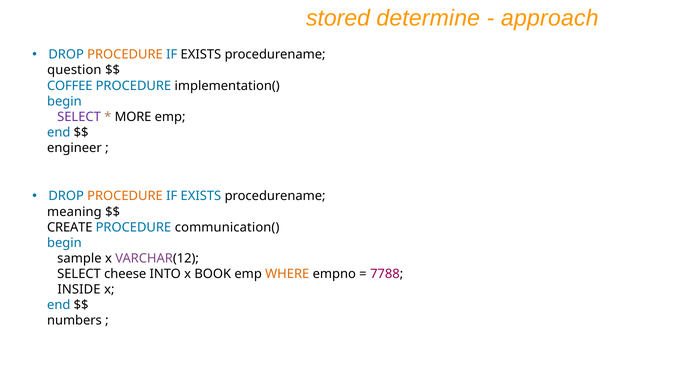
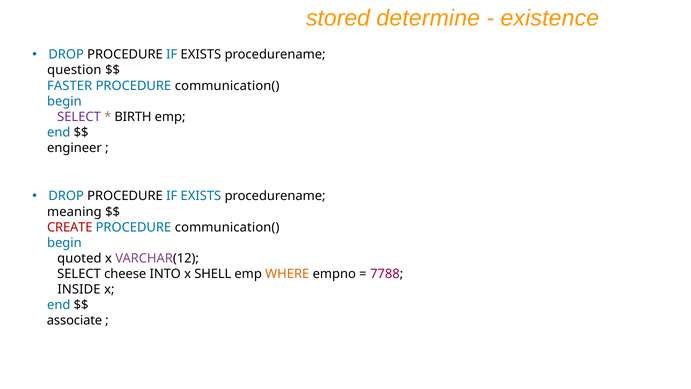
approach: approach -> existence (550, 18)
PROCEDURE colour: orange -> black (125, 55)
COFFEE: COFFEE -> FASTER (70, 86)
implementation(: implementation( -> communication( (227, 86)
MORE: MORE -> BIRTH (133, 117)
PROCEDURE colour: orange -> black (125, 196)
CREATE colour: black -> red (70, 227)
sample: sample -> quoted (79, 258)
BOOK: BOOK -> SHELL (213, 274)
numbers: numbers -> associate (75, 320)
